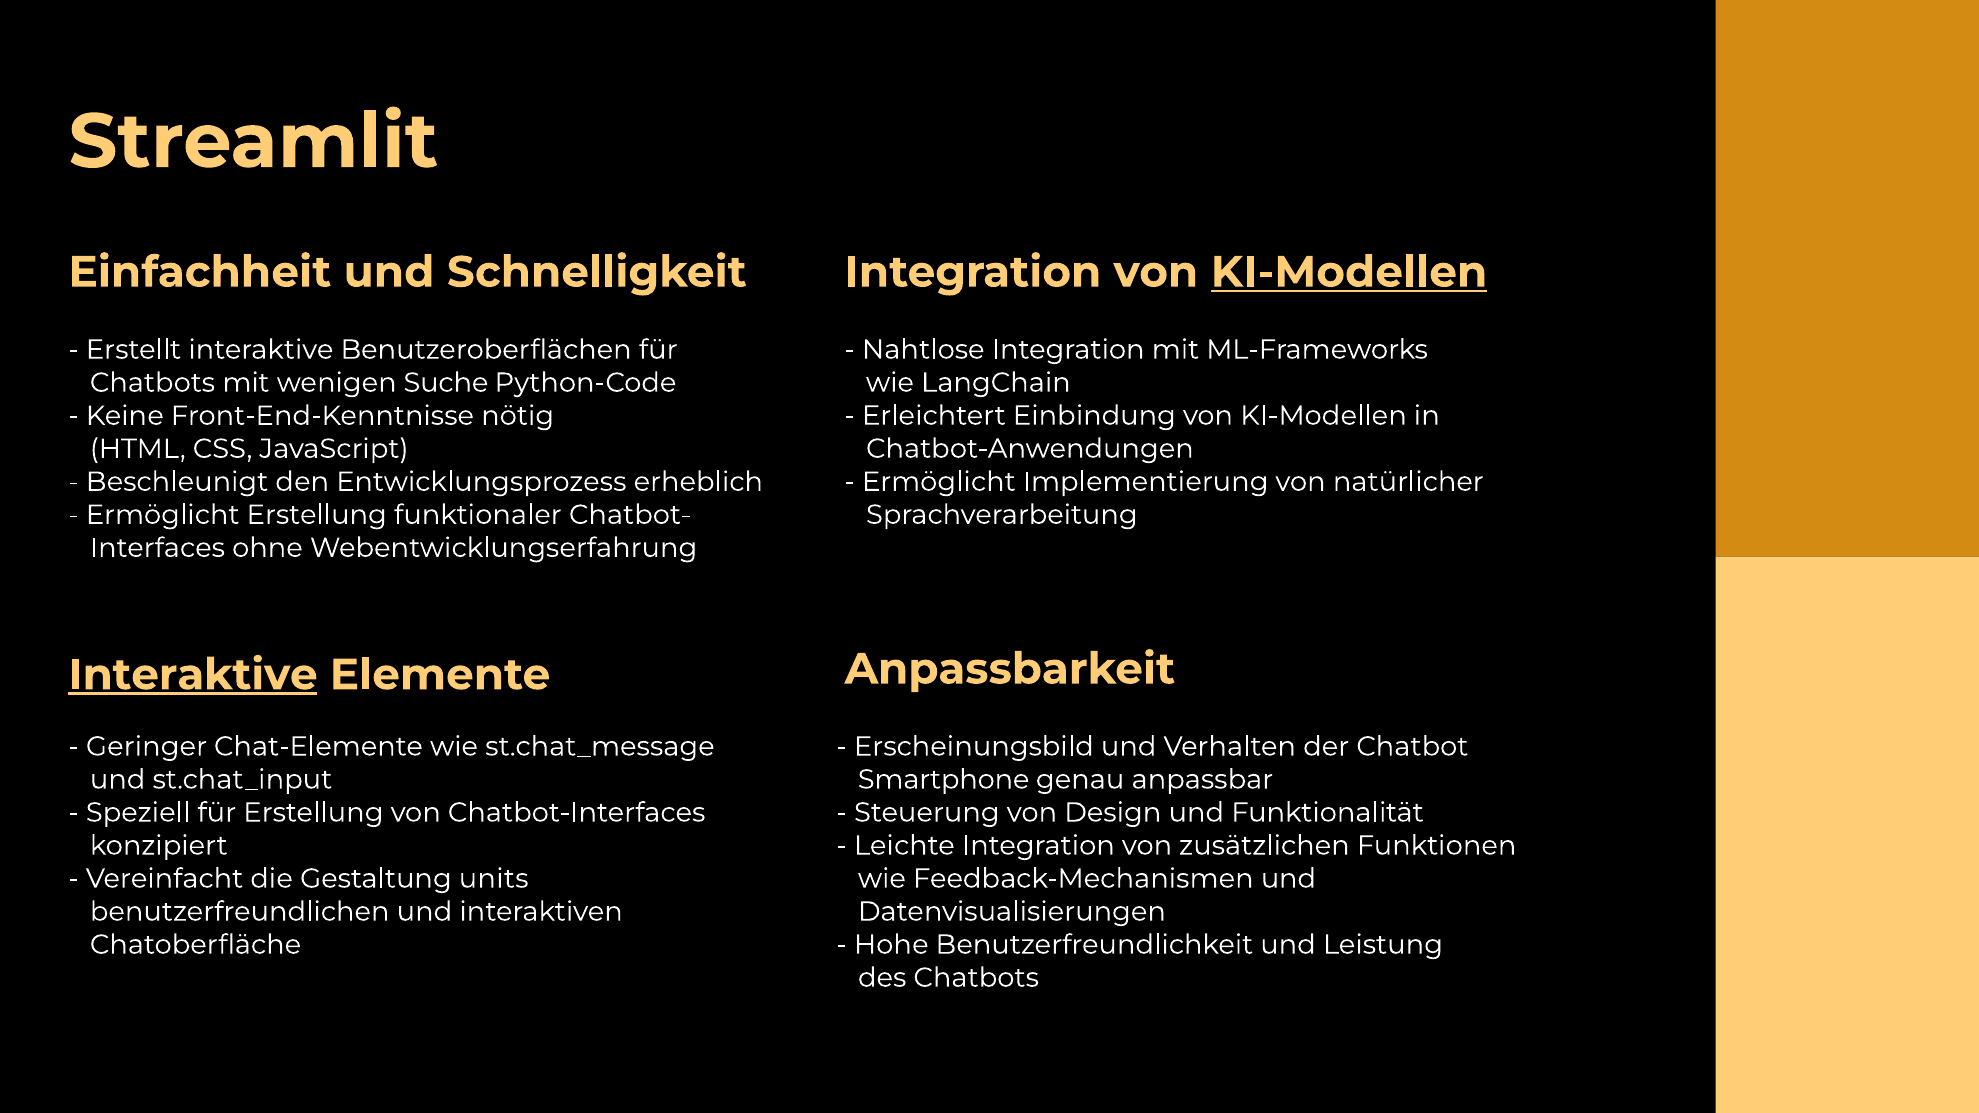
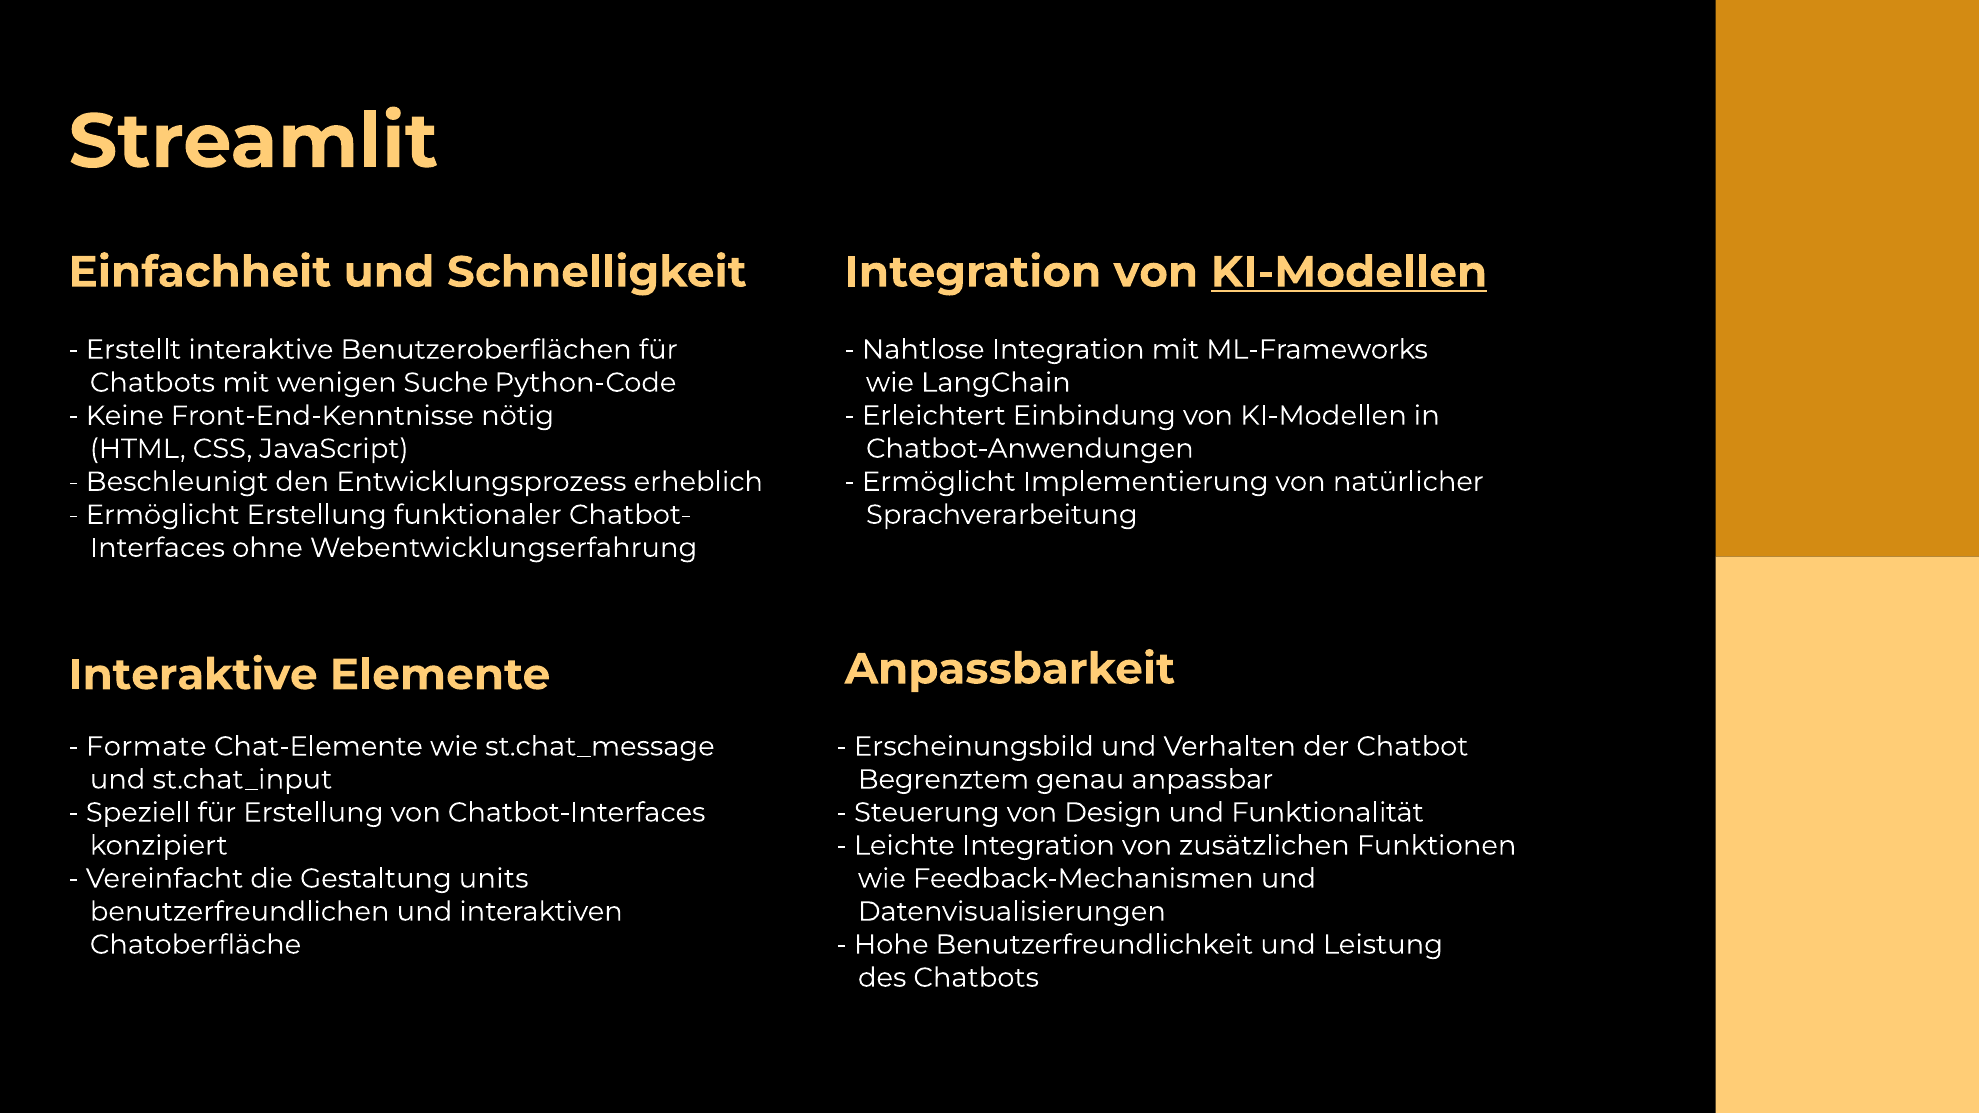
Interaktive underline: present -> none (193, 675)
Geringer: Geringer -> Formate (146, 747)
Smartphone: Smartphone -> Begrenztem (944, 780)
